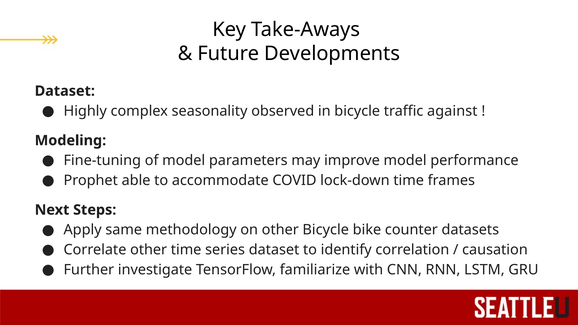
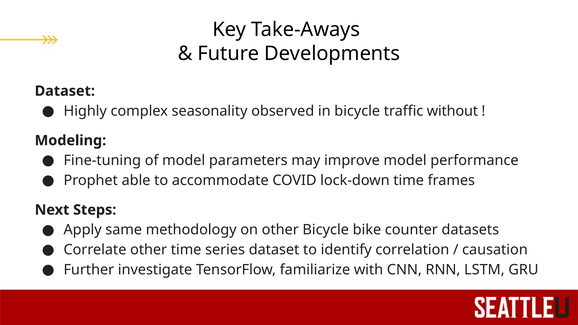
against: against -> without (452, 111)
